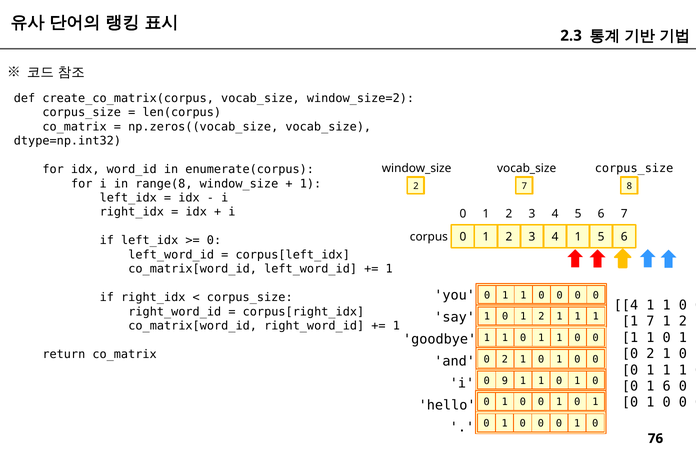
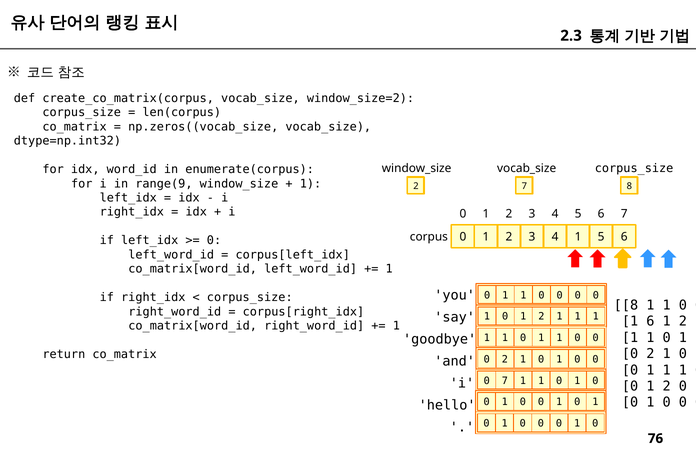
range(8: range(8 -> range(9 (164, 184)
4: 4 -> 8 (626, 305)
1 7: 7 -> 6 (650, 321)
0 9: 9 -> 7 (505, 381)
6: 6 -> 2 (667, 386)
